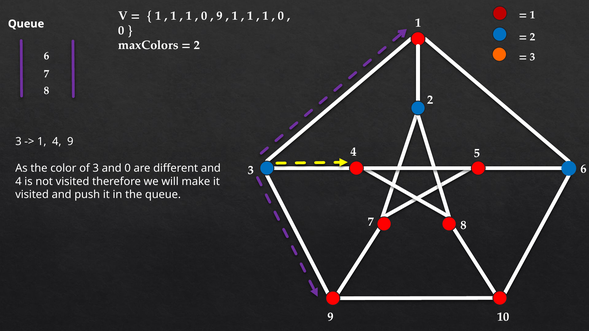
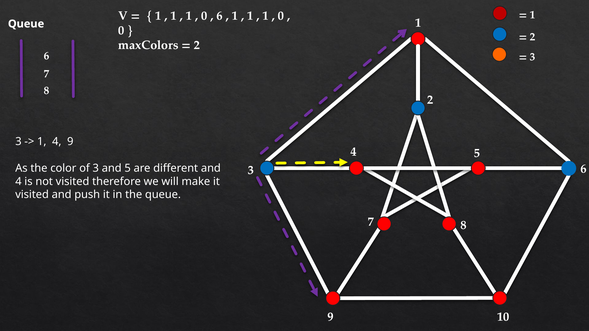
9: 9 -> 6 (220, 16)
and 0: 0 -> 5 (128, 168)
